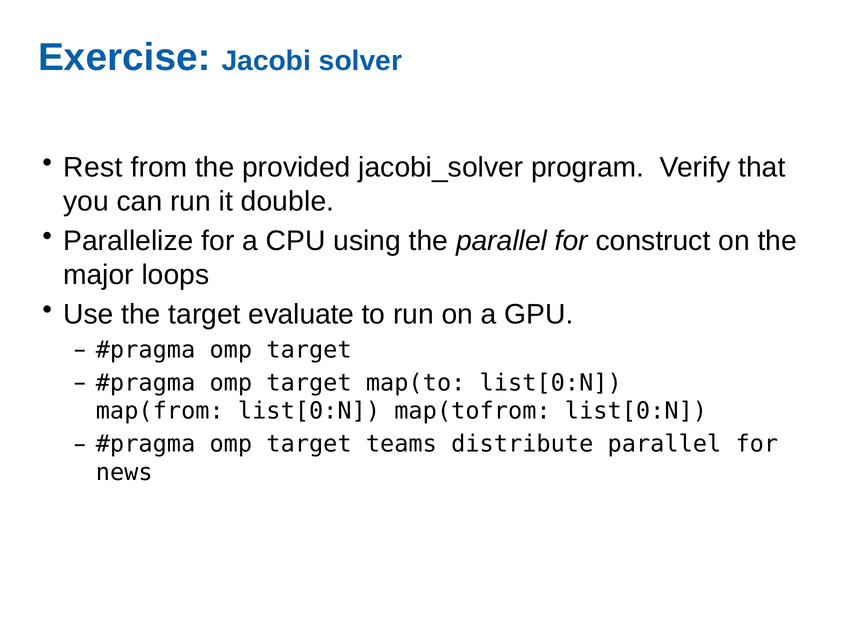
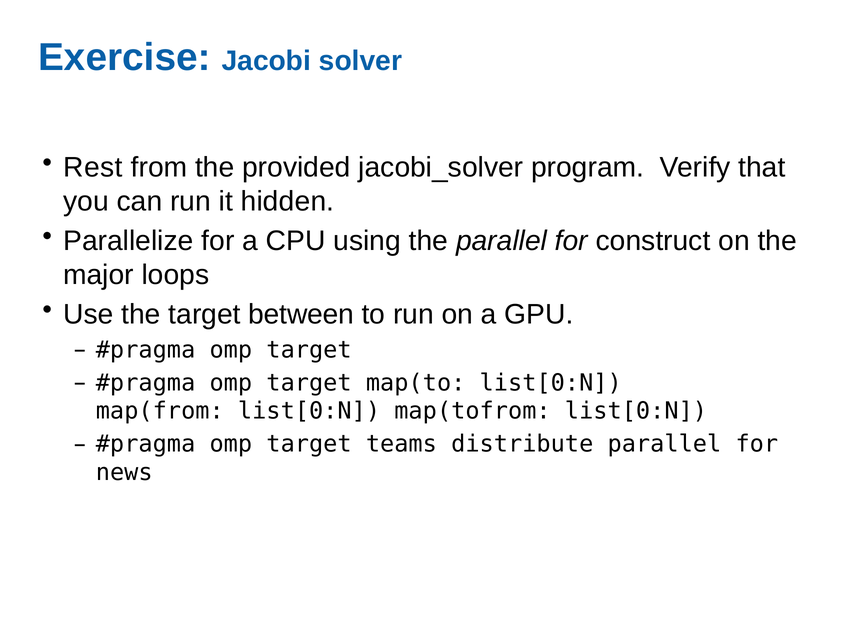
double: double -> hidden (287, 201)
evaluate: evaluate -> between (301, 314)
